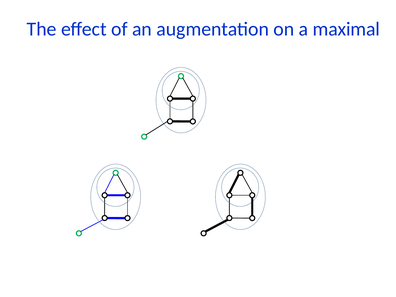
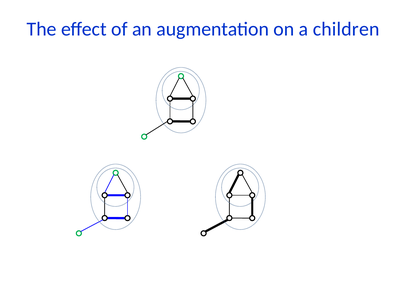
maximal: maximal -> children (346, 29)
